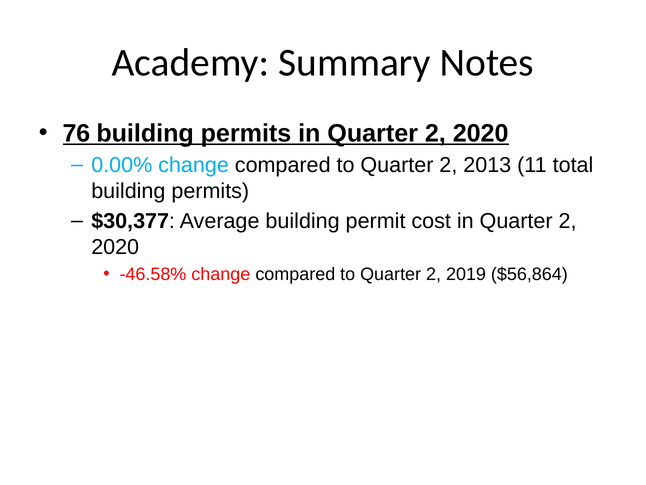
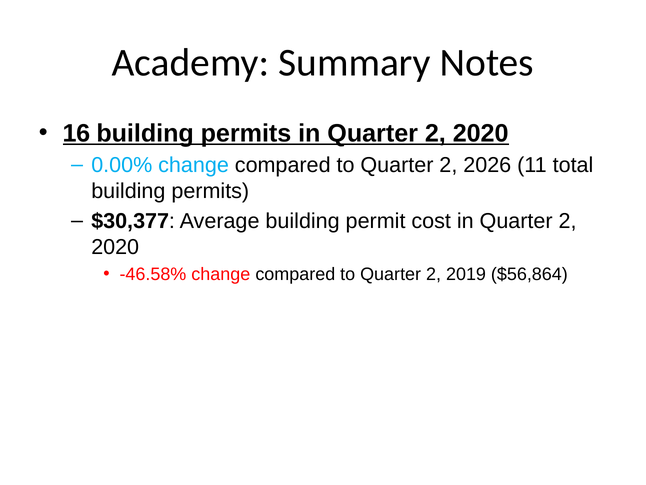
76: 76 -> 16 (76, 133)
2013: 2013 -> 2026 (487, 165)
